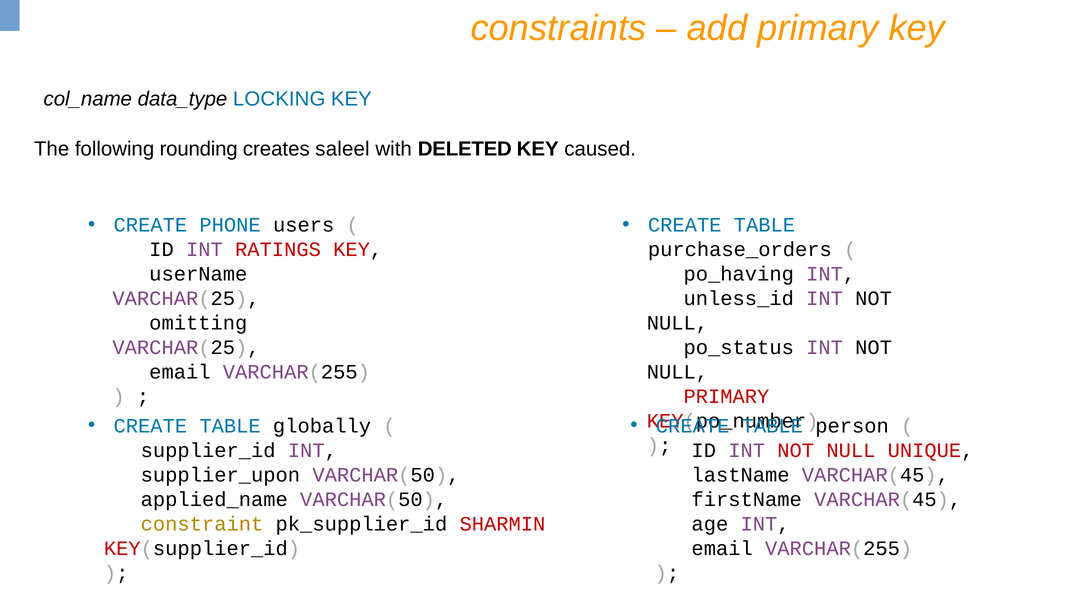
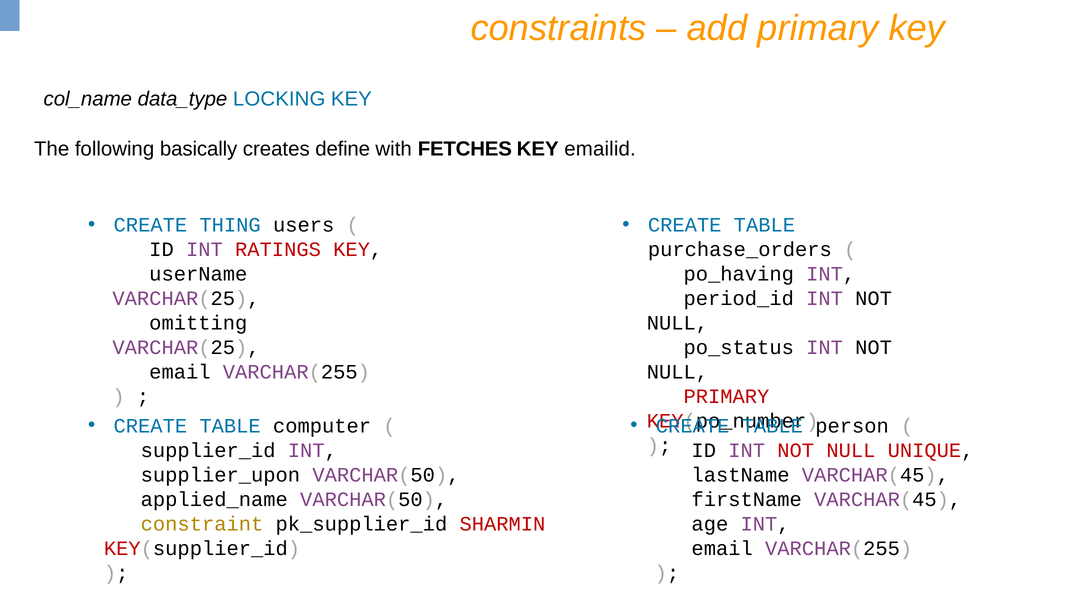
rounding: rounding -> basically (199, 149)
saleel: saleel -> define (343, 149)
DELETED: DELETED -> FETCHES (465, 149)
caused: caused -> emailid (600, 149)
PHONE: PHONE -> THING (230, 225)
unless_id: unless_id -> period_id (739, 299)
globally: globally -> computer (322, 426)
